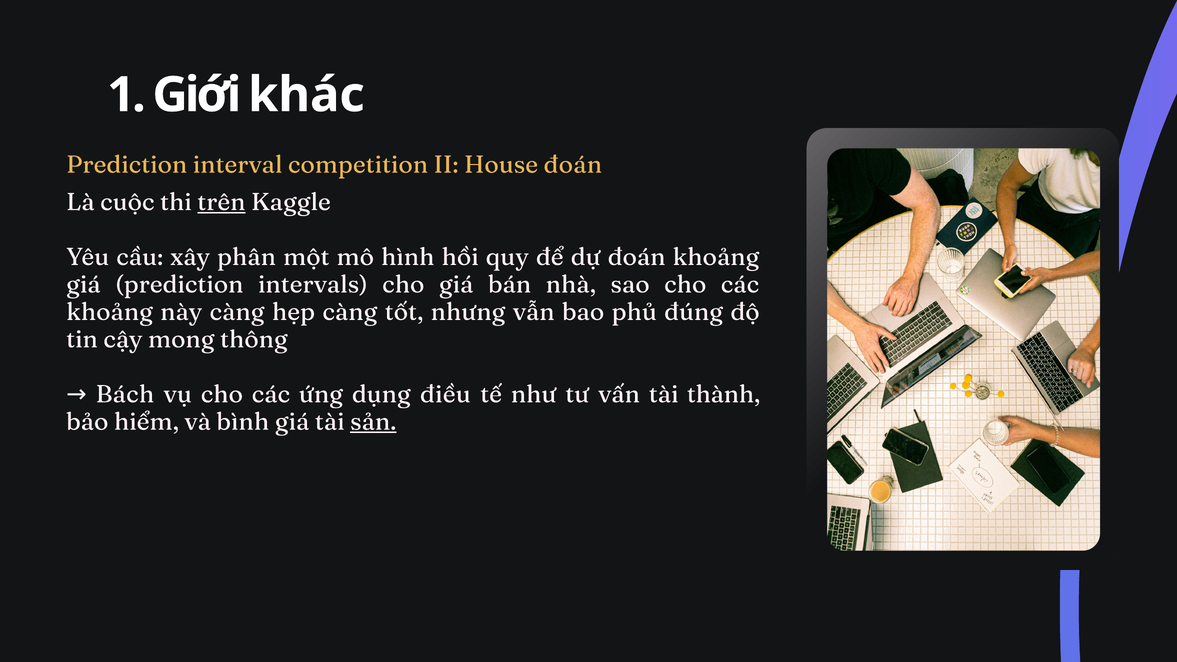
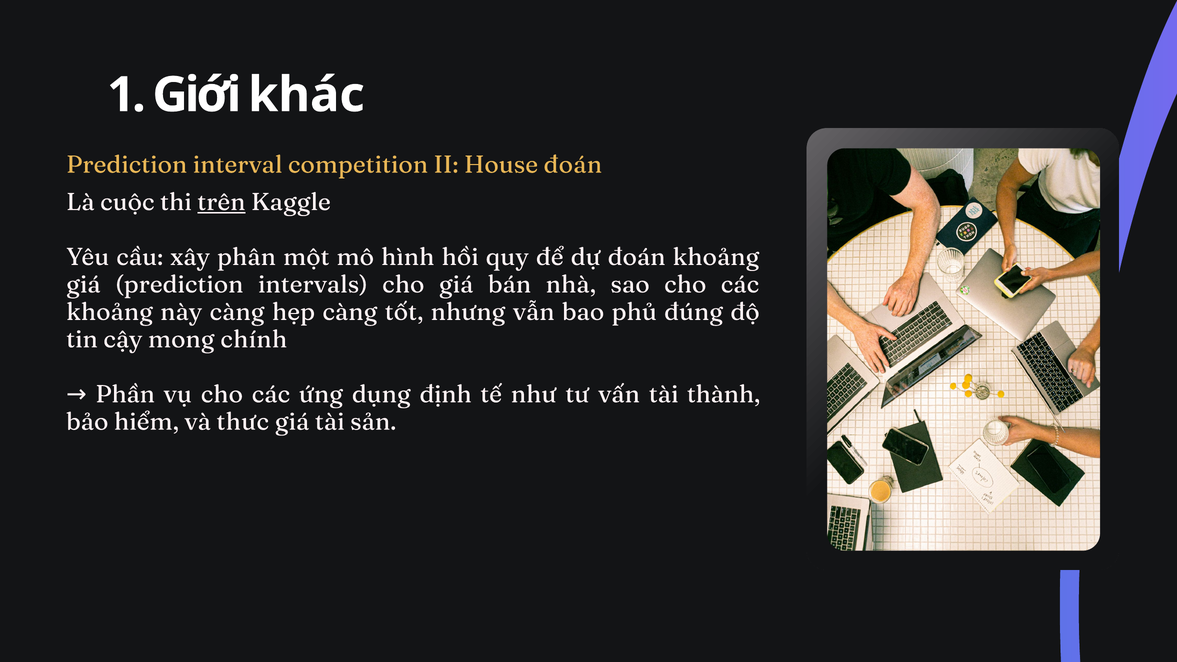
thông: thông -> chính (254, 339)
Bách: Bách -> Phần (125, 394)
điều: điều -> định (446, 394)
bình: bình -> thưc (243, 422)
sản underline: present -> none (373, 422)
